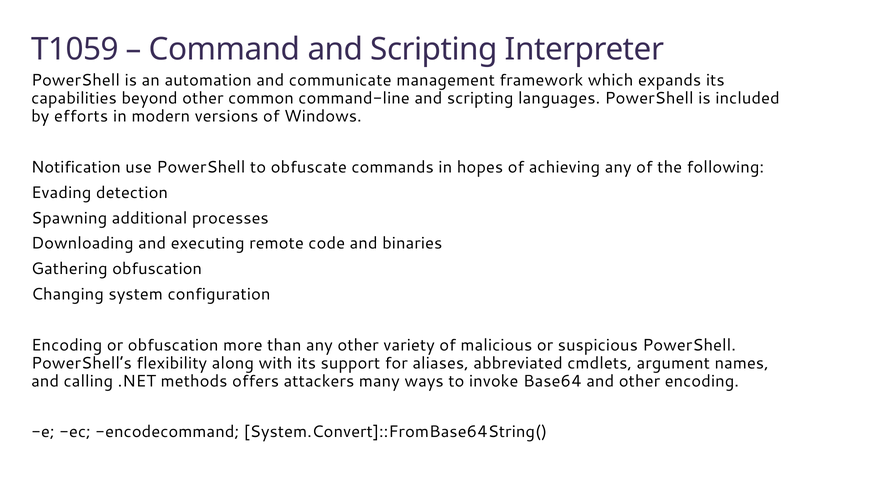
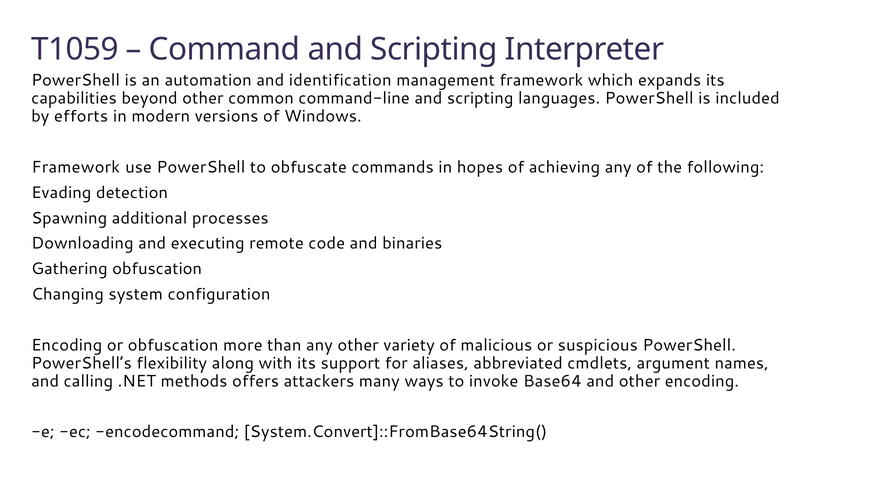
communicate: communicate -> identification (340, 81)
Notification: Notification -> Framework (76, 167)
